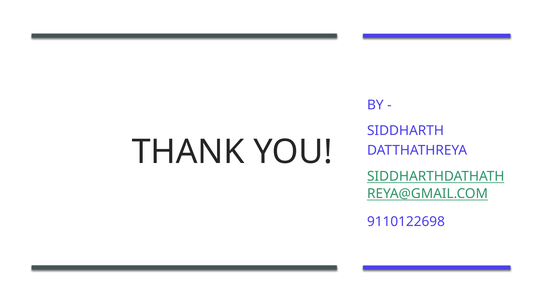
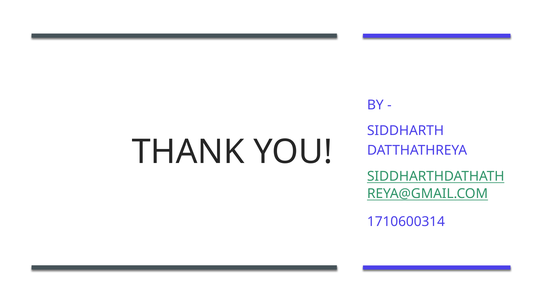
9110122698: 9110122698 -> 1710600314 (406, 222)
